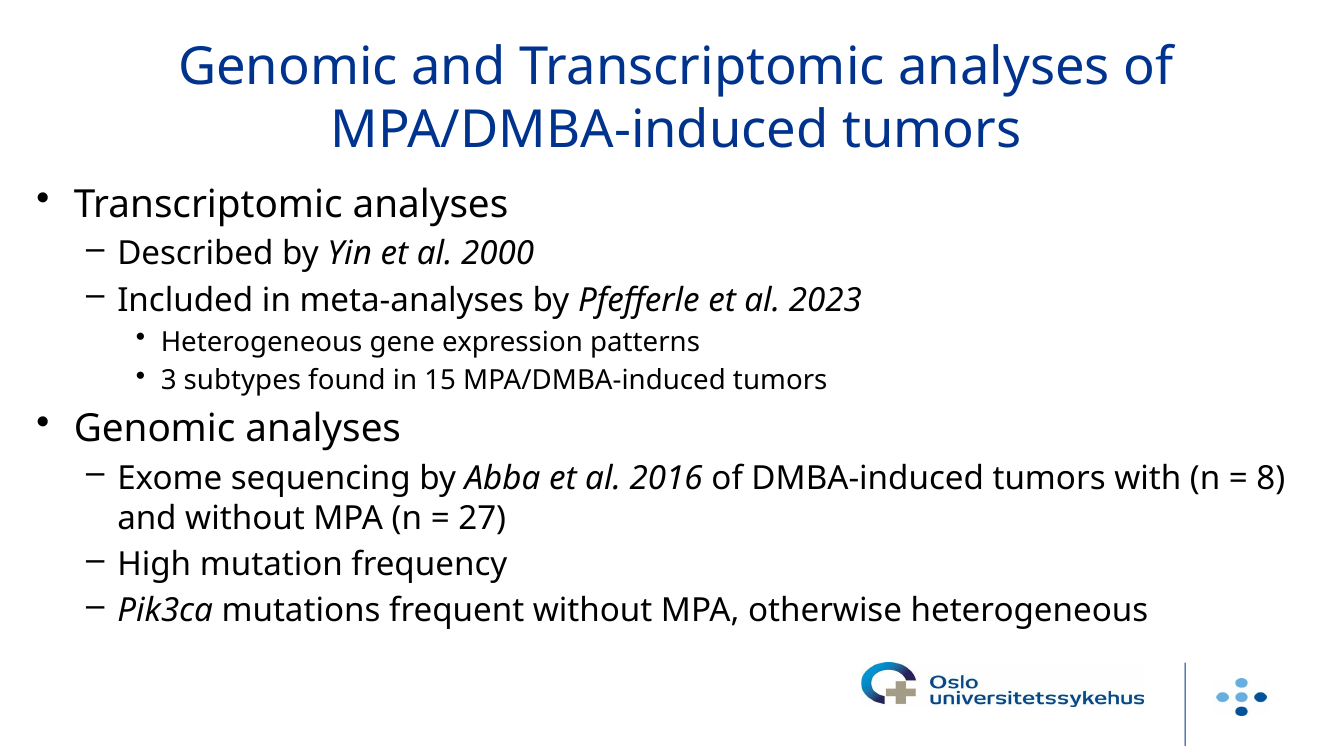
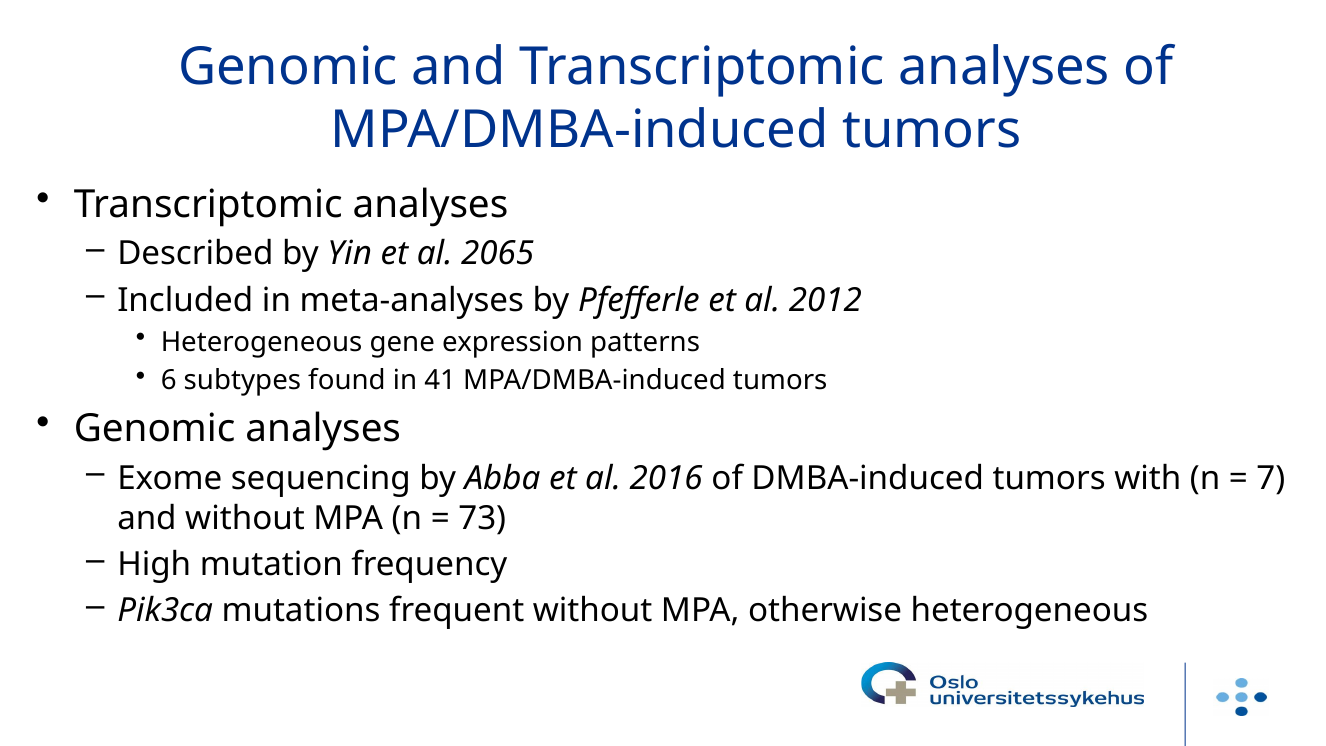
2000: 2000 -> 2065 (498, 254)
2023: 2023 -> 2012 (825, 300)
3: 3 -> 6 (169, 381)
15: 15 -> 41 (440, 381)
8: 8 -> 7 (1271, 478)
27: 27 -> 73 (482, 518)
